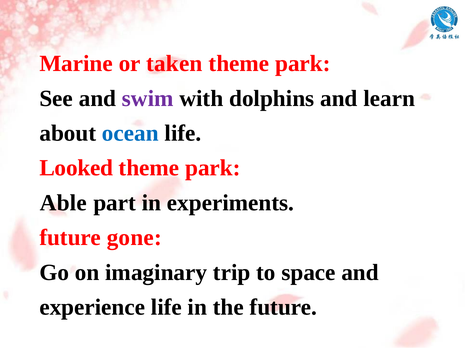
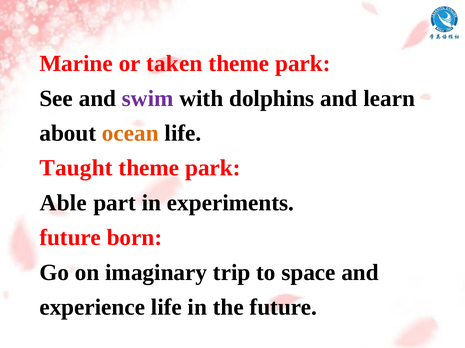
ocean colour: blue -> orange (130, 133)
Looked: Looked -> Taught (76, 168)
gone: gone -> born (134, 238)
